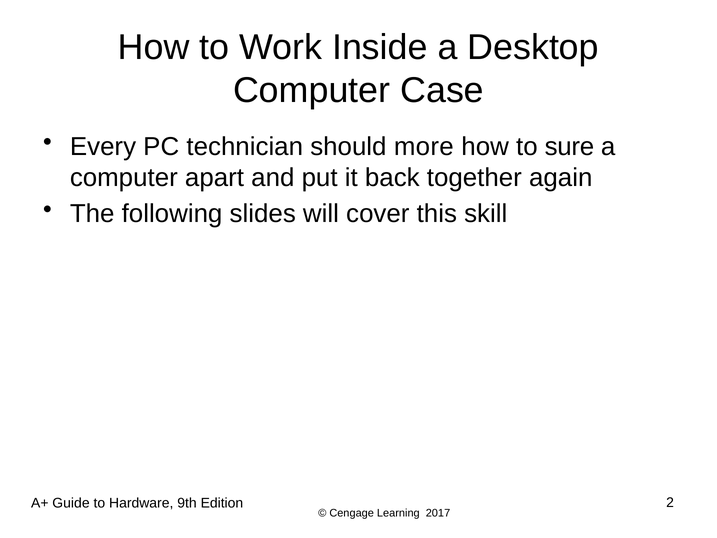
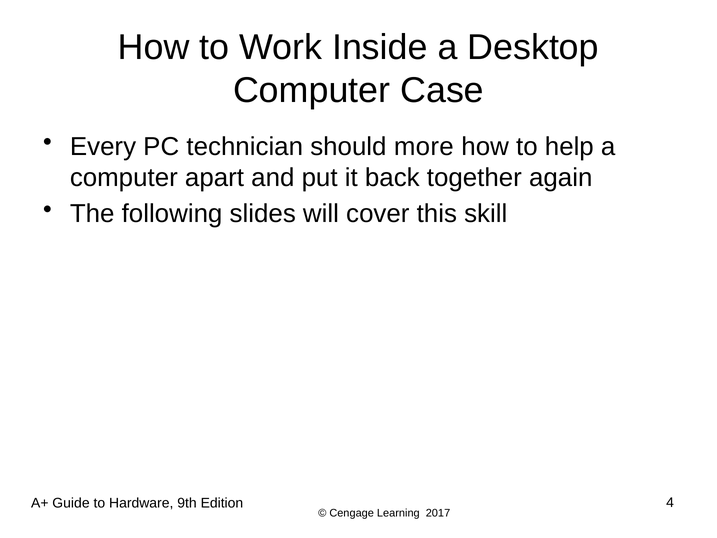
sure: sure -> help (569, 146)
2: 2 -> 4 (670, 503)
